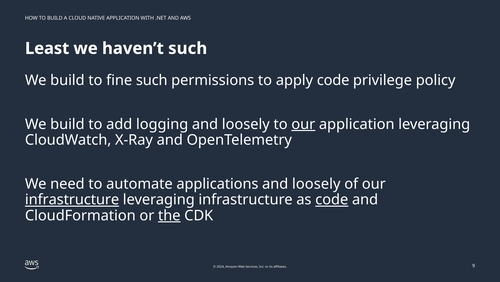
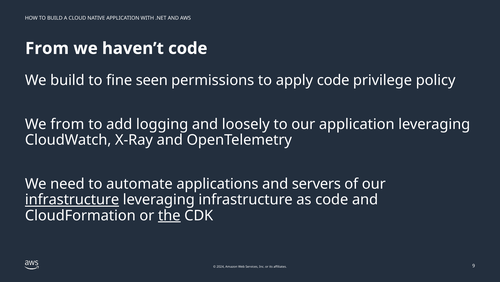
Least: Least -> From (47, 48)
haven’t such: such -> code (188, 48)
fine such: such -> seen (152, 80)
build: build -> from (67, 124)
our underline: present -> none (303, 124)
loosely: loosely -> servers (316, 183)
code underline: present -> none (332, 199)
